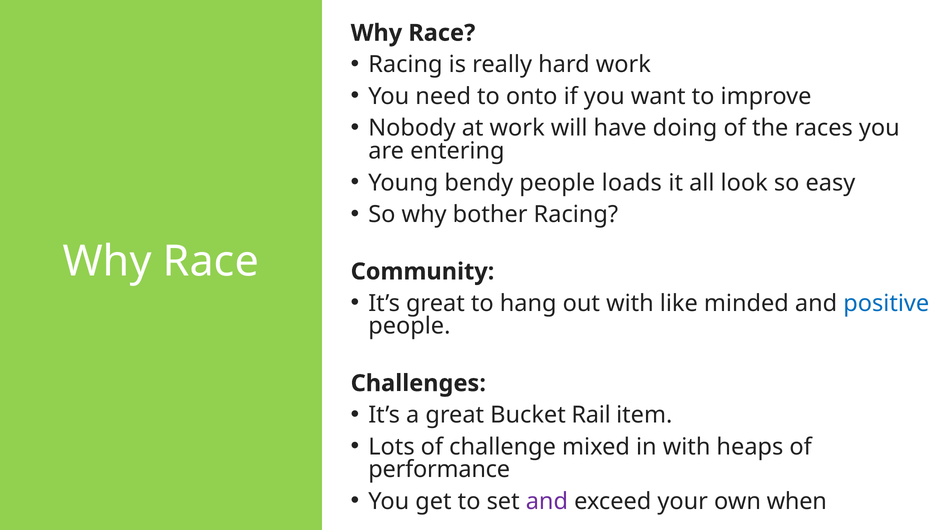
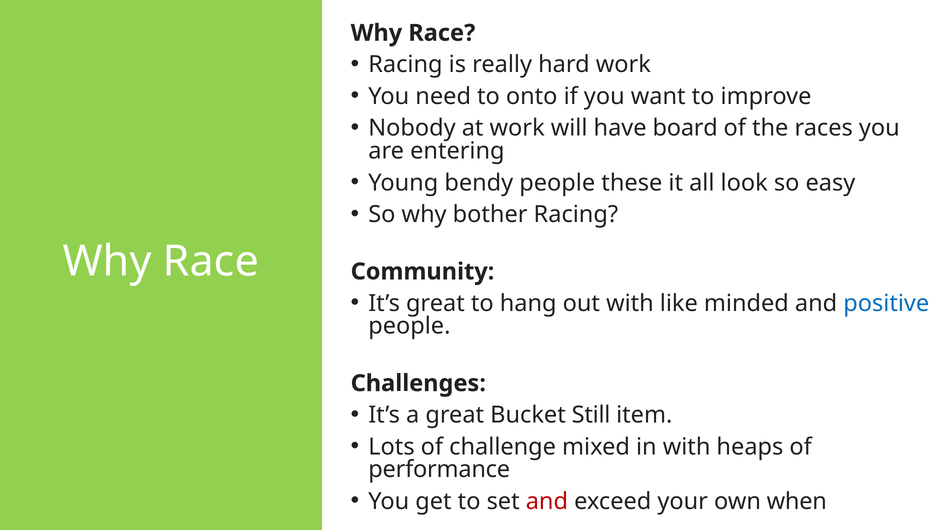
doing: doing -> board (685, 128)
loads: loads -> these (632, 183)
Rail: Rail -> Still (591, 415)
and colour: purple -> red (547, 501)
